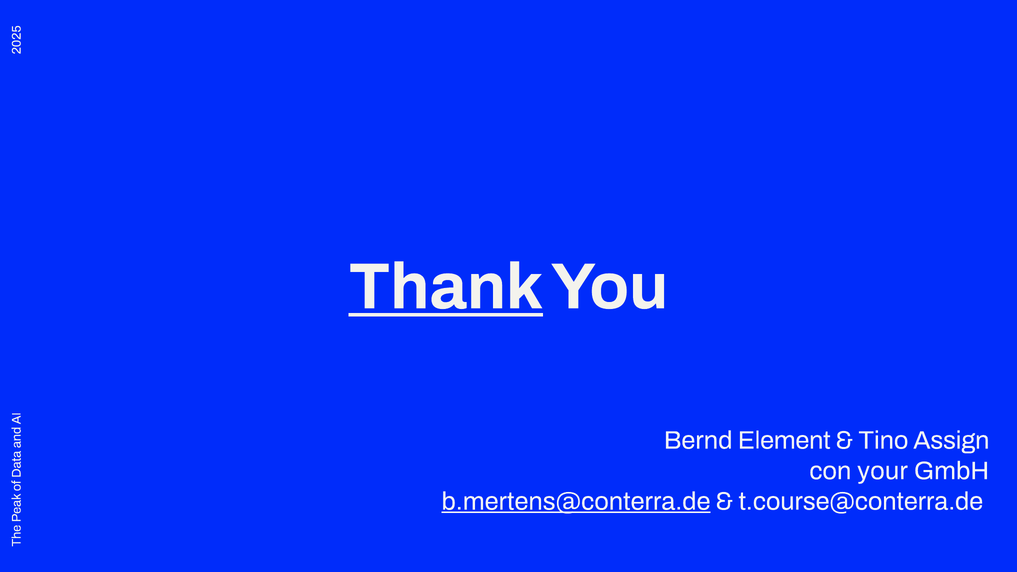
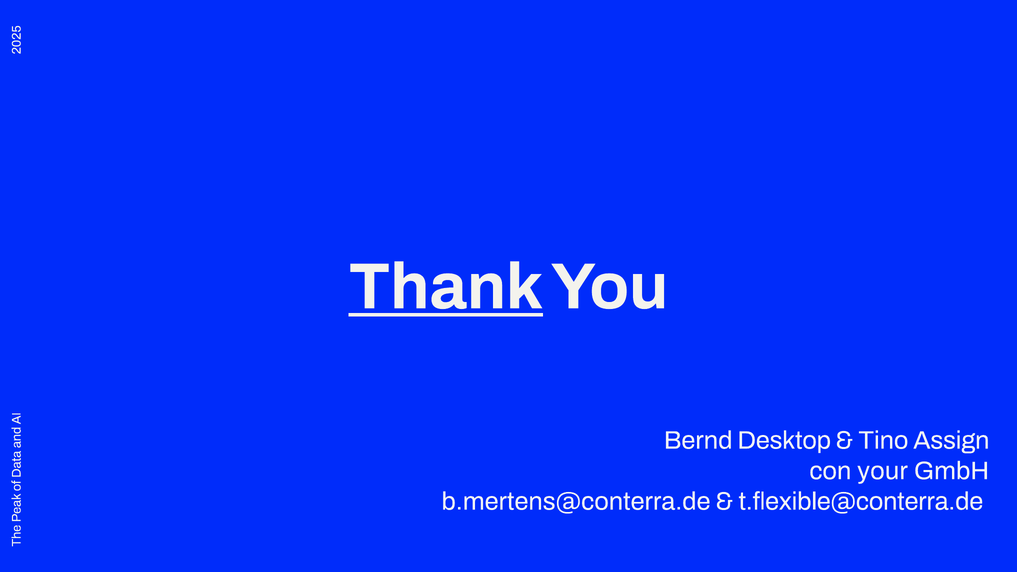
Element: Element -> Desktop (784, 440)
b.mertens@conterra.de underline: present -> none (576, 501)
t.course@conterra.de: t.course@conterra.de -> t.flexible@conterra.de (861, 501)
